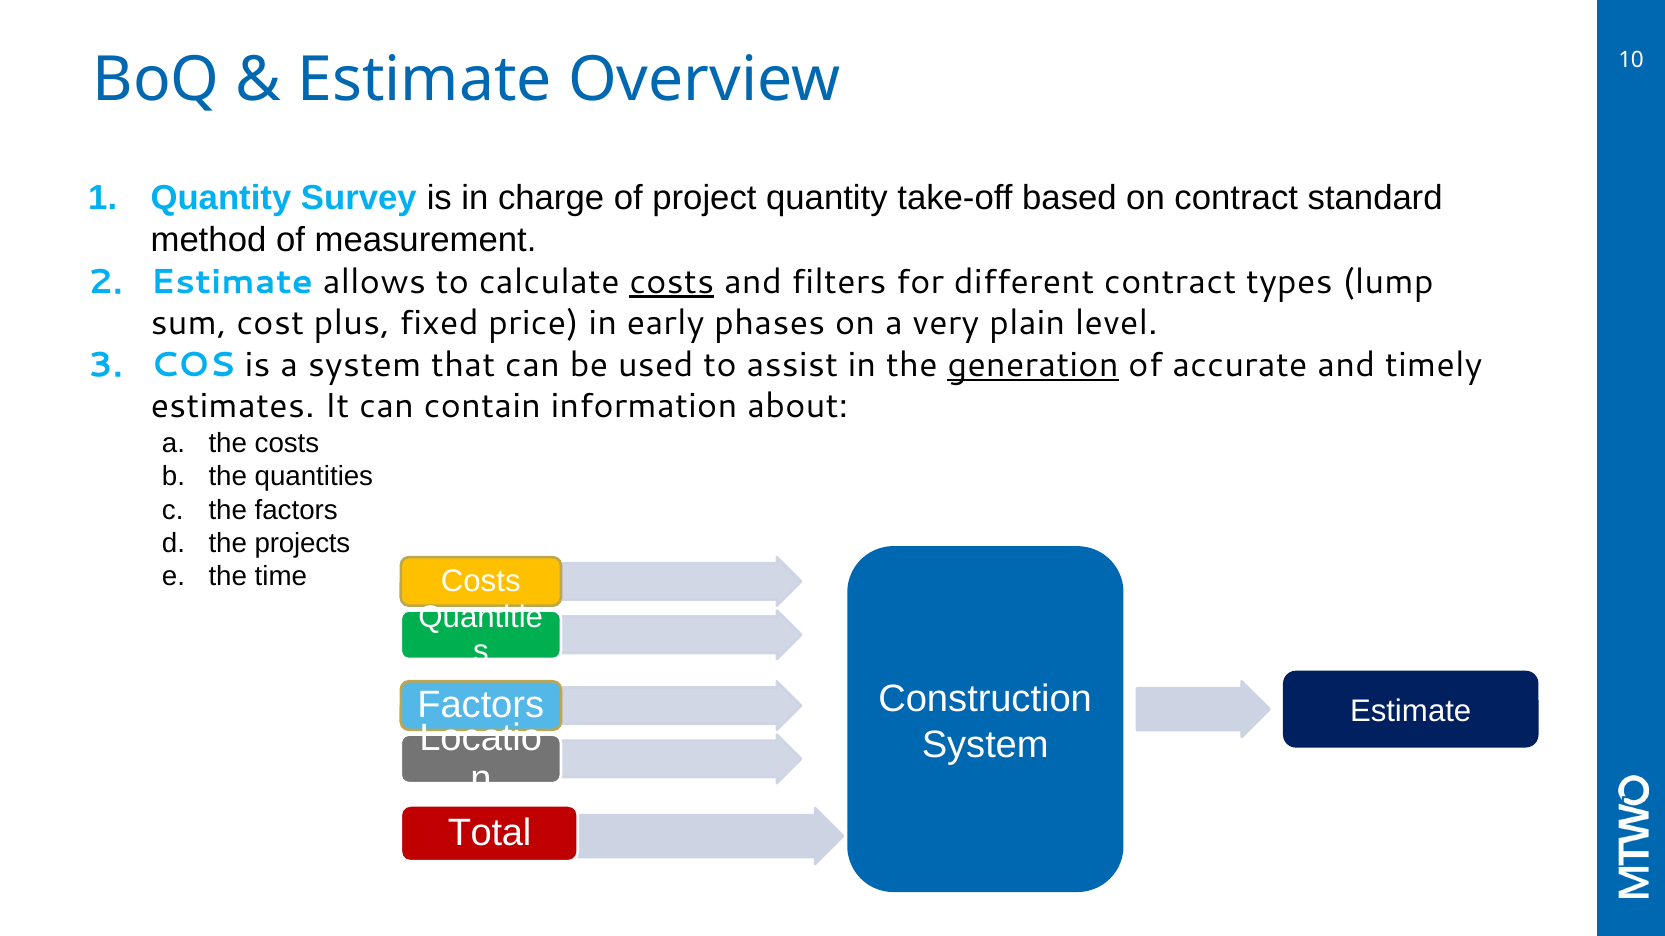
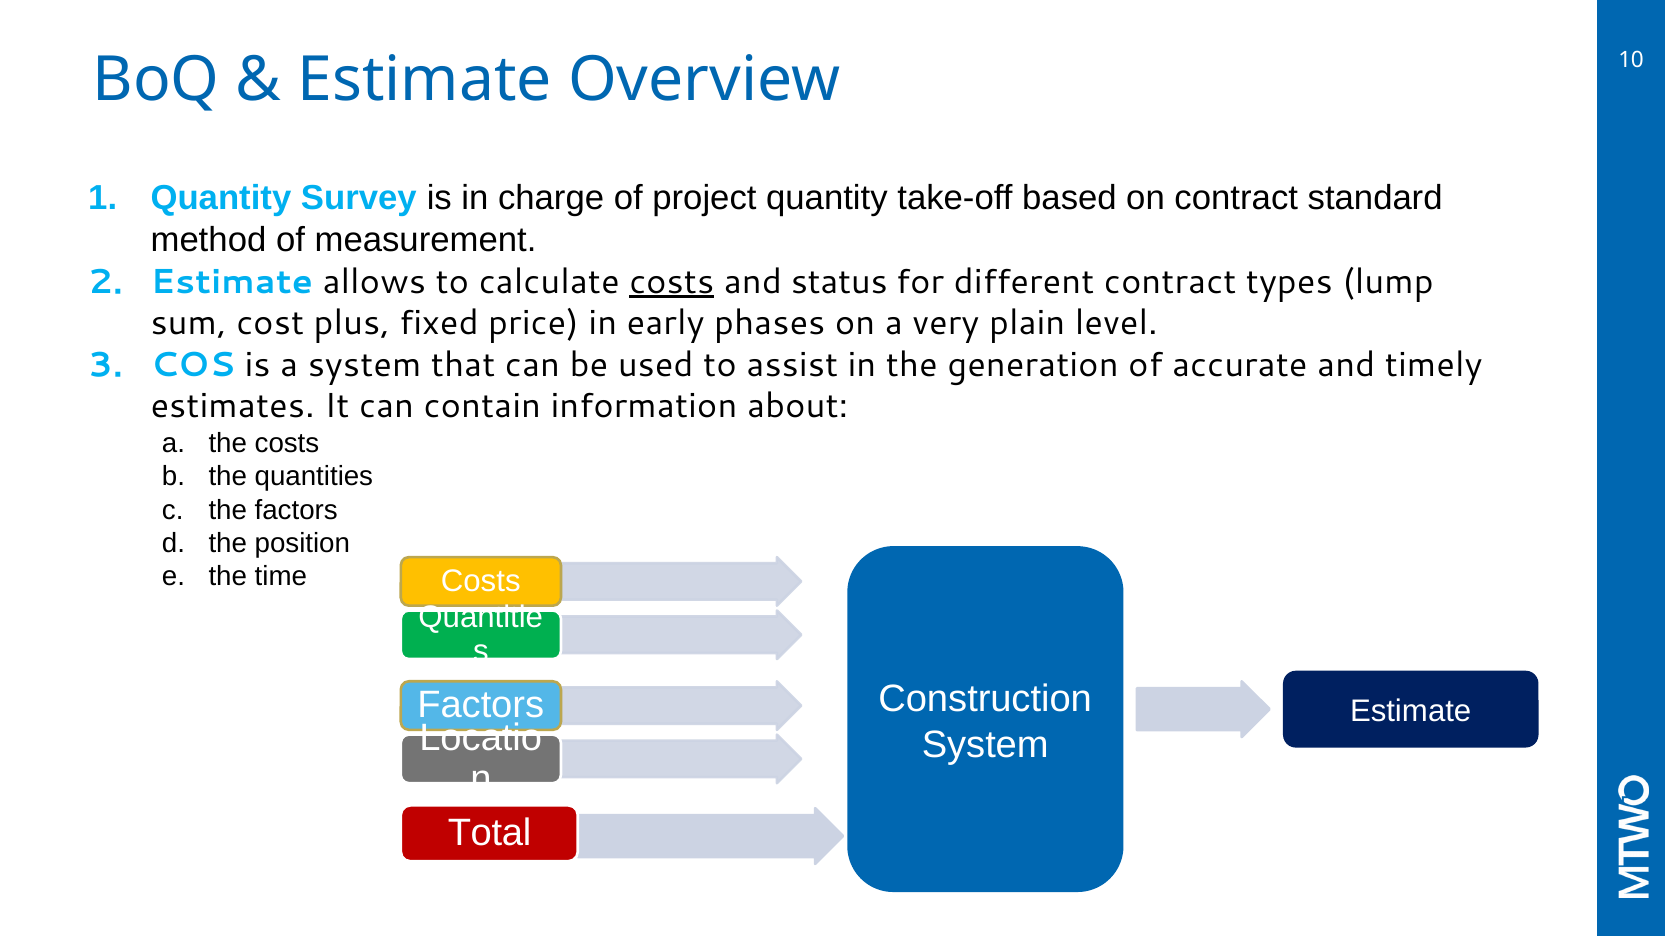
filters: filters -> status (839, 282)
generation underline: present -> none (1033, 365)
projects: projects -> position (302, 543)
